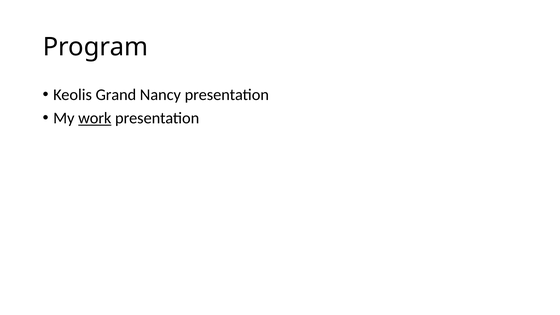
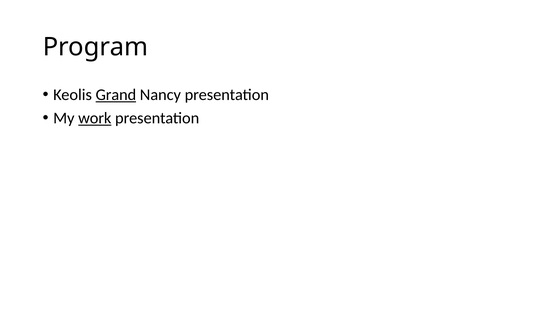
Grand underline: none -> present (116, 95)
